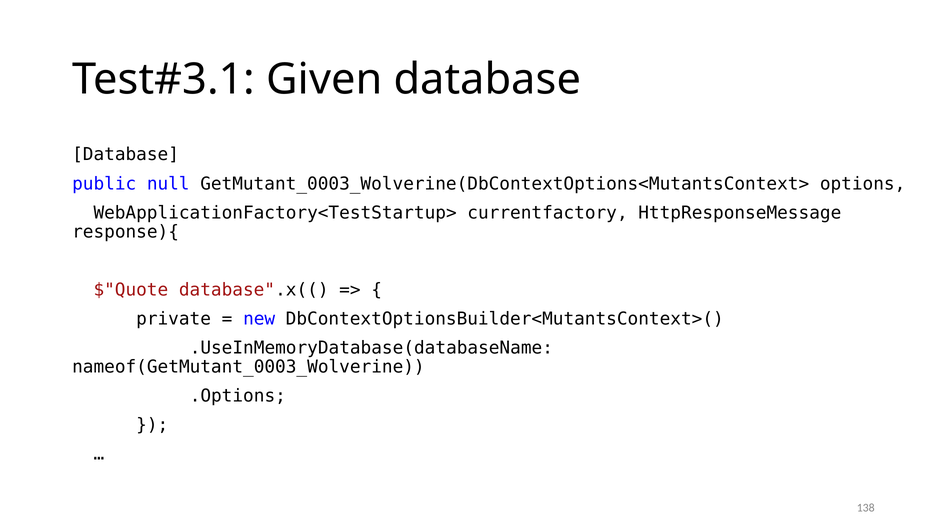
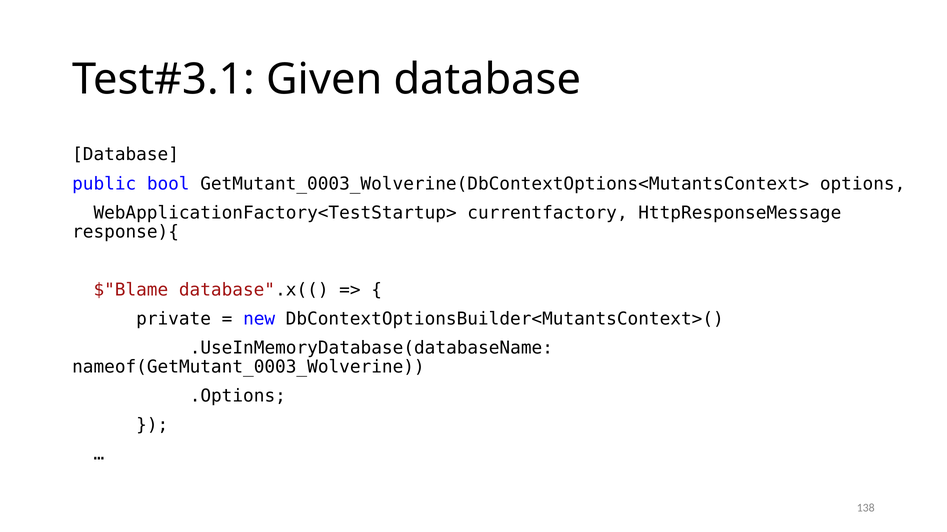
null: null -> bool (168, 184)
$"Quote: $"Quote -> $"Blame (131, 290)
